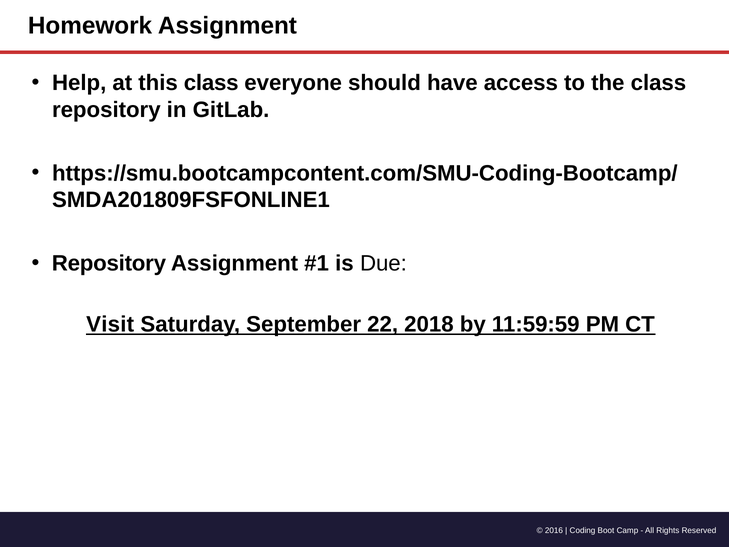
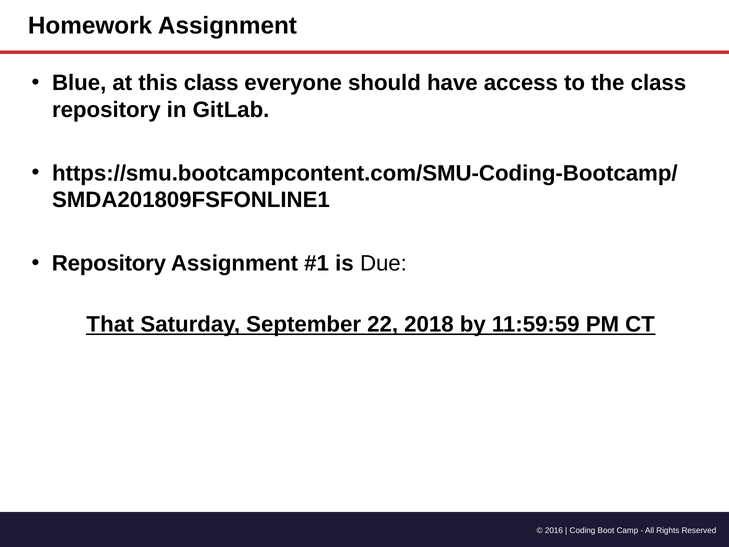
Help: Help -> Blue (79, 83)
Visit: Visit -> That (110, 324)
